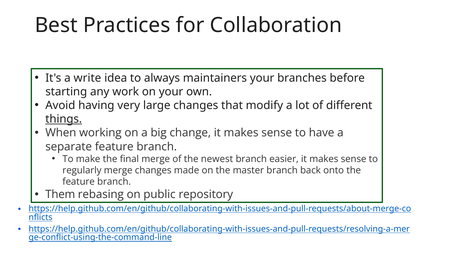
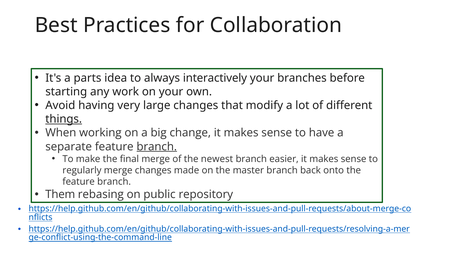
write: write -> parts (87, 78)
maintainers: maintainers -> interactively (215, 78)
branch underline: none -> present (157, 146)
